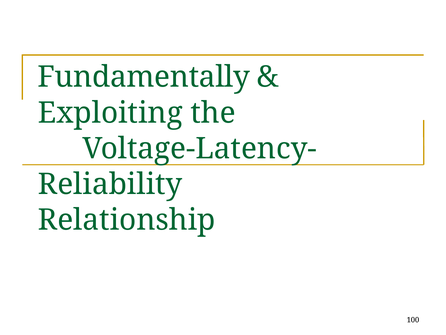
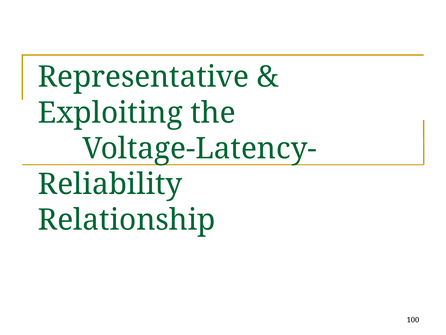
Fundamentally: Fundamentally -> Representative (144, 77)
